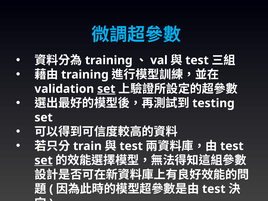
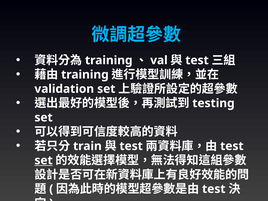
set underline: present -> none (106, 89)
